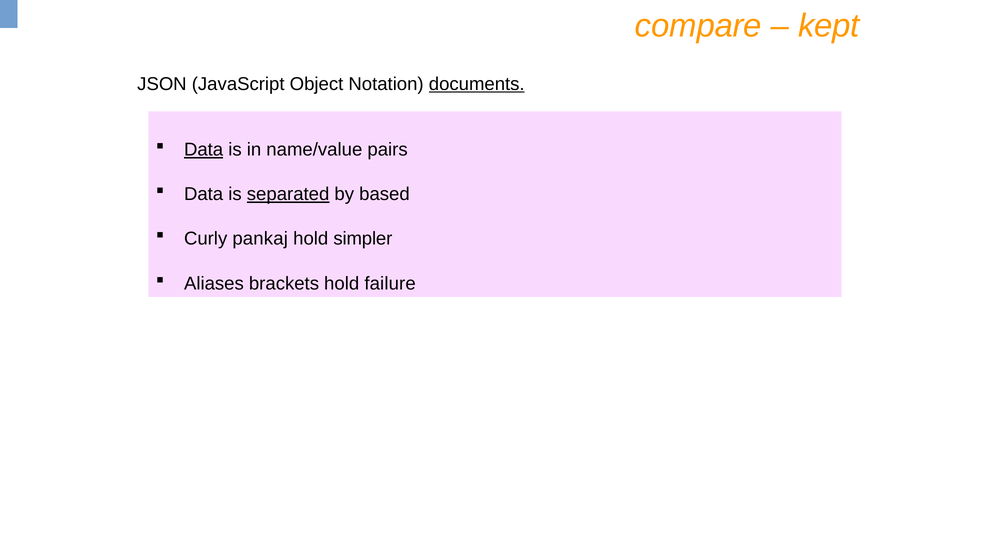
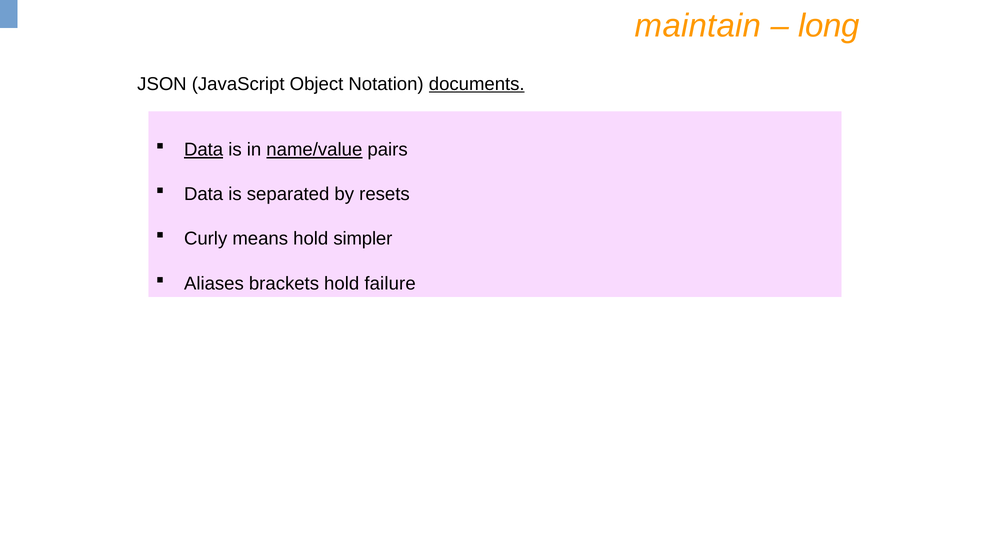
compare: compare -> maintain (698, 26)
kept: kept -> long (829, 26)
name/value underline: none -> present (314, 150)
separated underline: present -> none (288, 194)
based: based -> resets (384, 194)
pankaj: pankaj -> means (260, 239)
